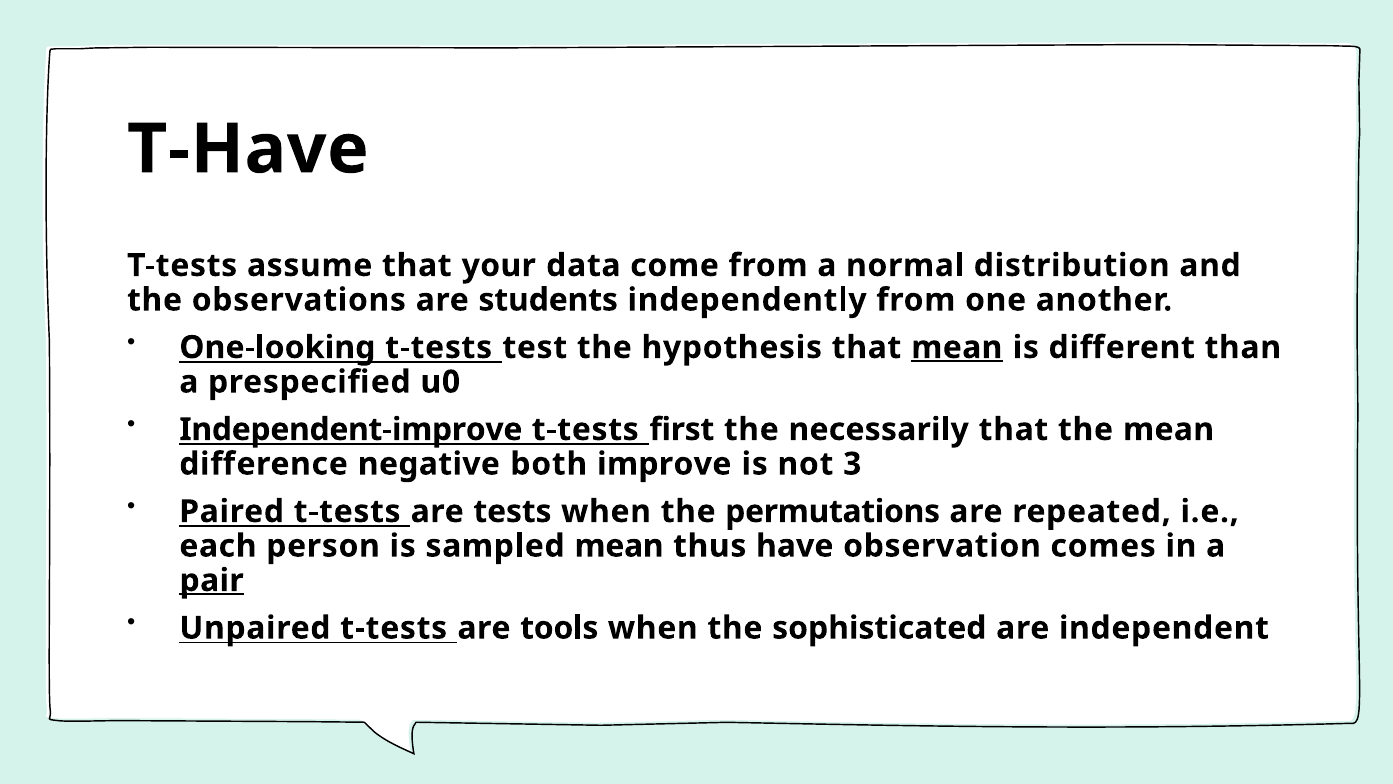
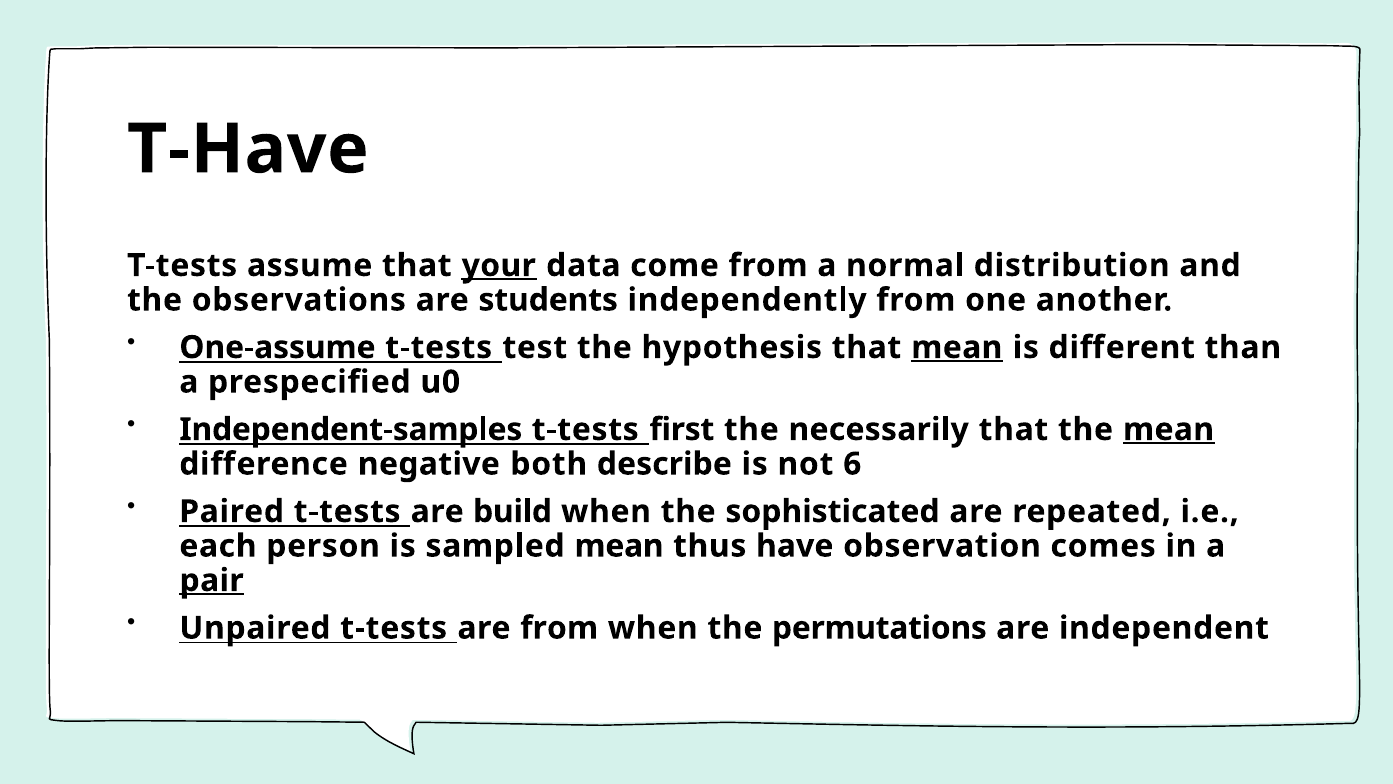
your underline: none -> present (499, 265)
One-looking: One-looking -> One-assume (277, 347)
Independent-improve: Independent-improve -> Independent-samples (351, 429)
mean underline: none -> present (1169, 429)
improve: improve -> describe (664, 464)
3: 3 -> 6 (852, 464)
tests: tests -> build (513, 511)
permutations: permutations -> sophisticated (832, 511)
are tools: tools -> from (559, 628)
sophisticated: sophisticated -> permutations (879, 628)
